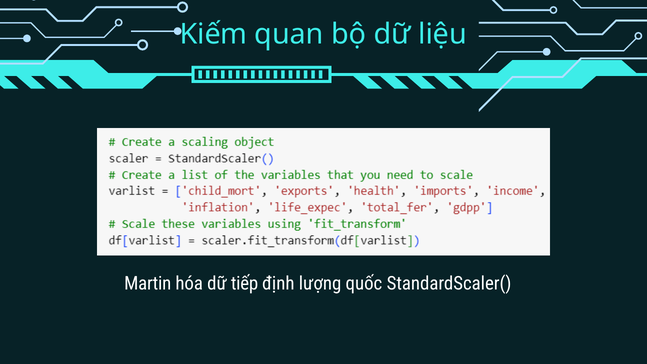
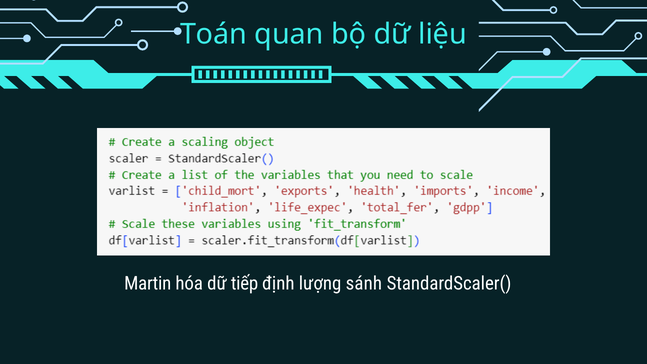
Kiếm: Kiếm -> Toán (214, 34)
quốc: quốc -> sánh (364, 284)
